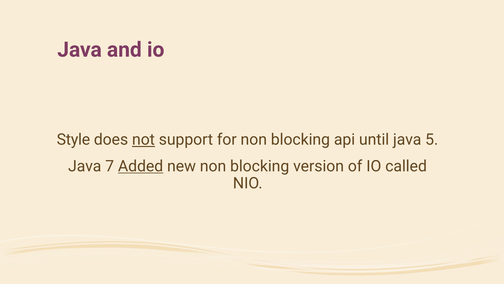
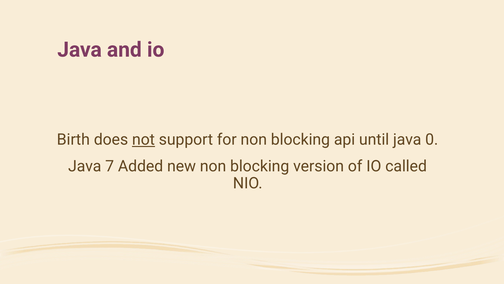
Style: Style -> Birth (73, 139)
5: 5 -> 0 (432, 139)
Added underline: present -> none (141, 166)
